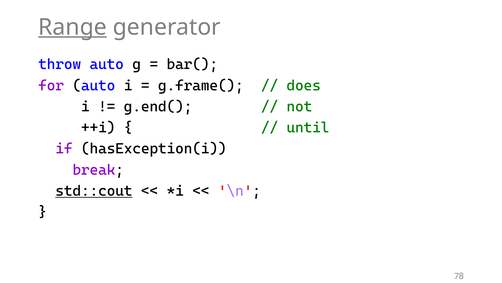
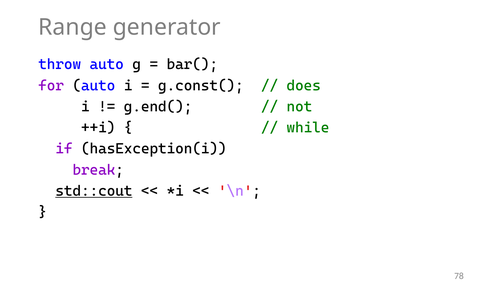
Range underline: present -> none (73, 27)
g.frame(: g.frame( -> g.const( (201, 85)
until: until -> while (308, 127)
